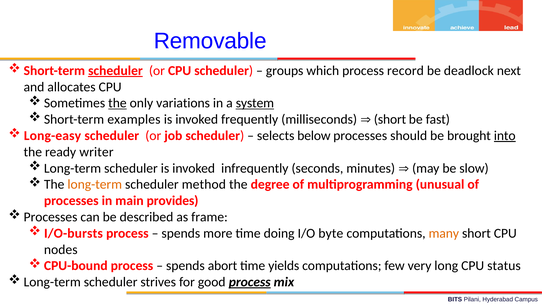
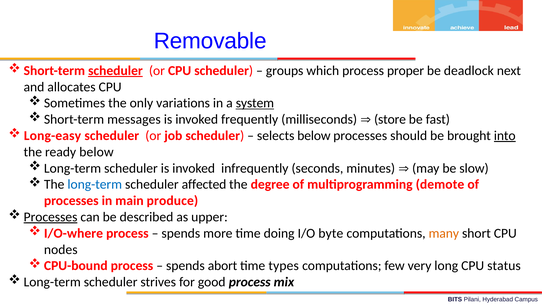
record: record -> proper (406, 71)
the underline: present -> none (117, 103)
examples: examples -> messages (134, 119)
short: short -> store (390, 119)
ready writer: writer -> below (96, 152)
long-term colour: orange -> blue (95, 184)
method: method -> affected (204, 184)
unusual: unusual -> demote (440, 184)
provides: provides -> produce (172, 201)
Processes underline: none -> present (51, 217)
frame: frame -> upper (209, 217)
I/O-bursts: I/O-bursts -> I/O-where (73, 233)
yields: yields -> types (284, 266)
process underline: present -> none (250, 282)
